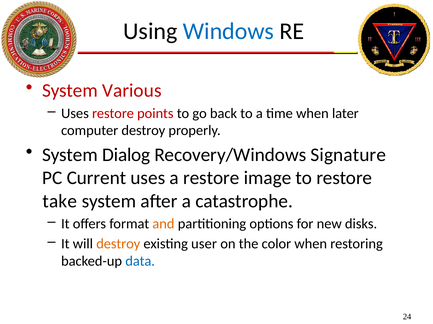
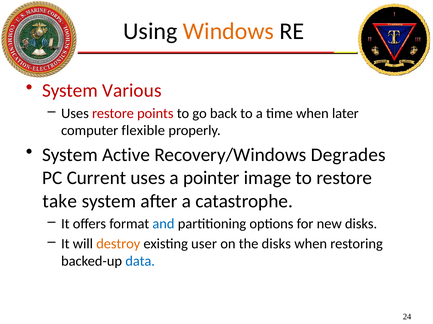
Windows colour: blue -> orange (228, 31)
computer destroy: destroy -> flexible (143, 131)
Dialog: Dialog -> Active (126, 155)
Signature: Signature -> Degrades (348, 155)
a restore: restore -> pointer (211, 178)
and colour: orange -> blue (163, 224)
the color: color -> disks (276, 244)
